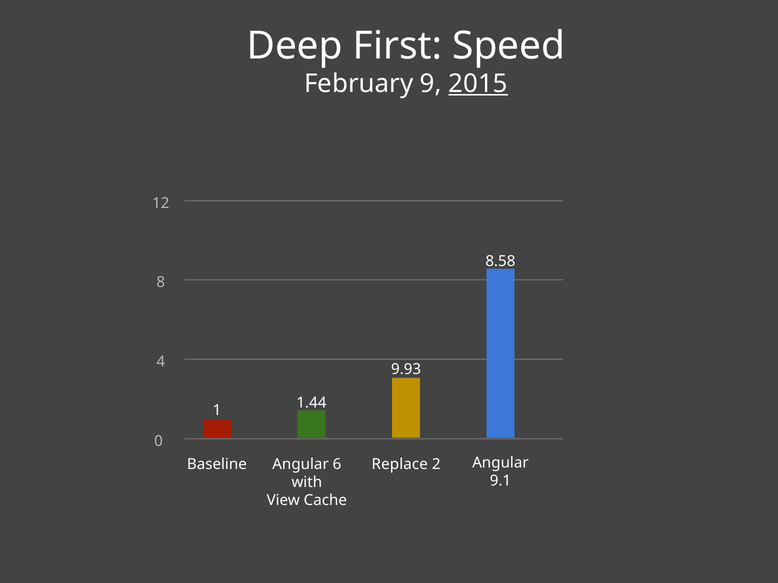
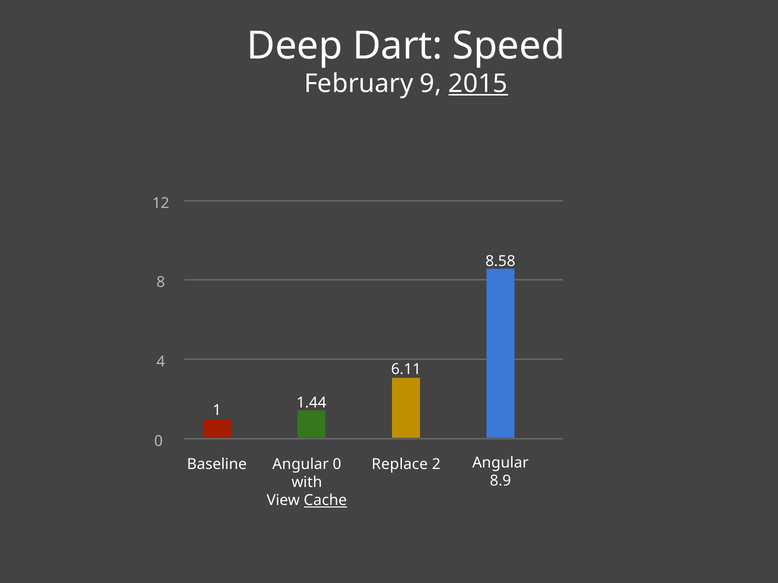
First: First -> Dart (398, 46)
9.93: 9.93 -> 6.11 (406, 370)
Angular 6: 6 -> 0 (337, 465)
9.1: 9.1 -> 8.9 (500, 481)
Cache underline: none -> present (325, 501)
